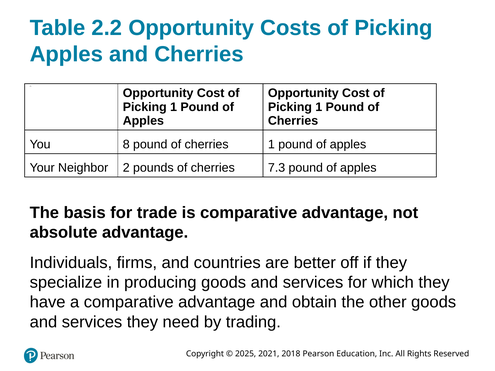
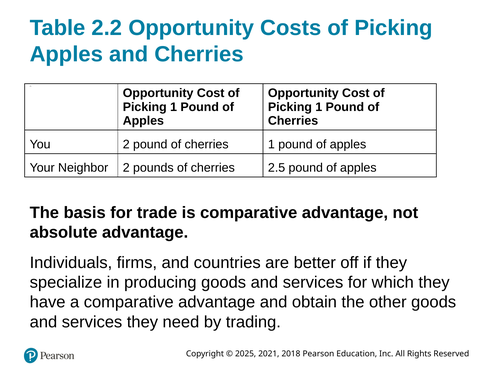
You 8: 8 -> 2 (126, 144)
7.3: 7.3 -> 2.5 (277, 168)
